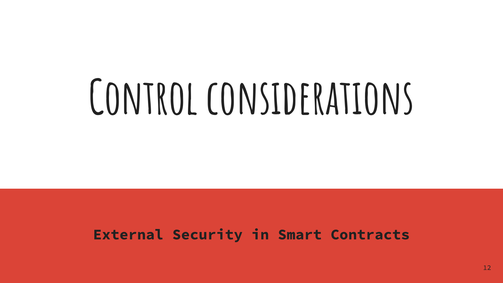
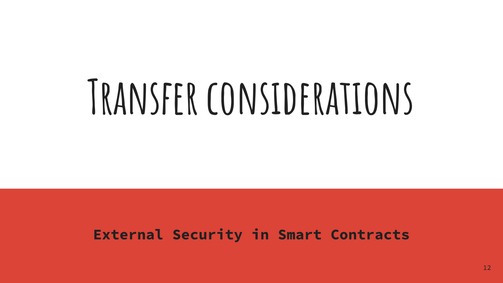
Control: Control -> Transfer (143, 99)
